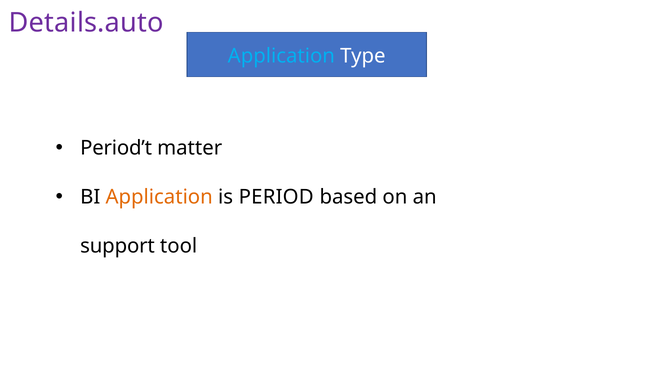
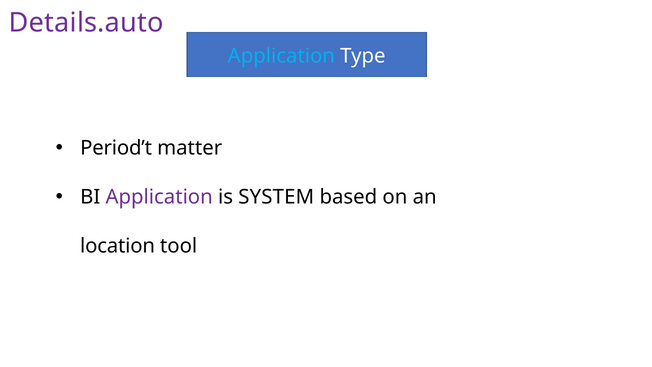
Application colour: orange -> purple (159, 197)
PERIOD: PERIOD -> SYSTEM (276, 197)
support: support -> location (118, 246)
